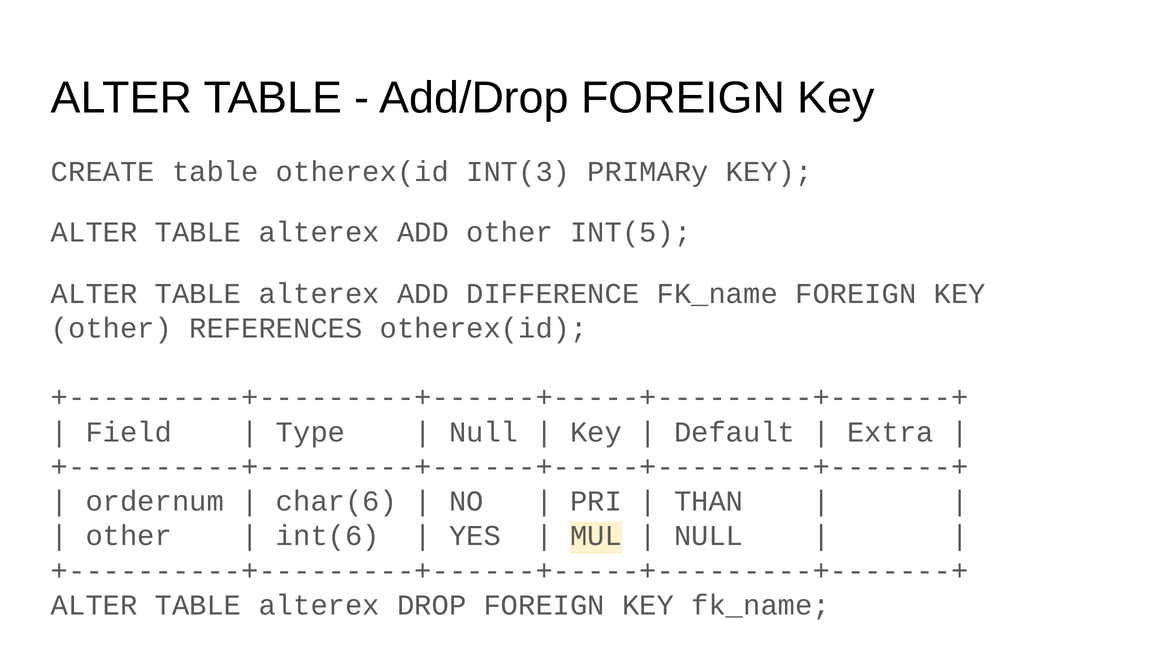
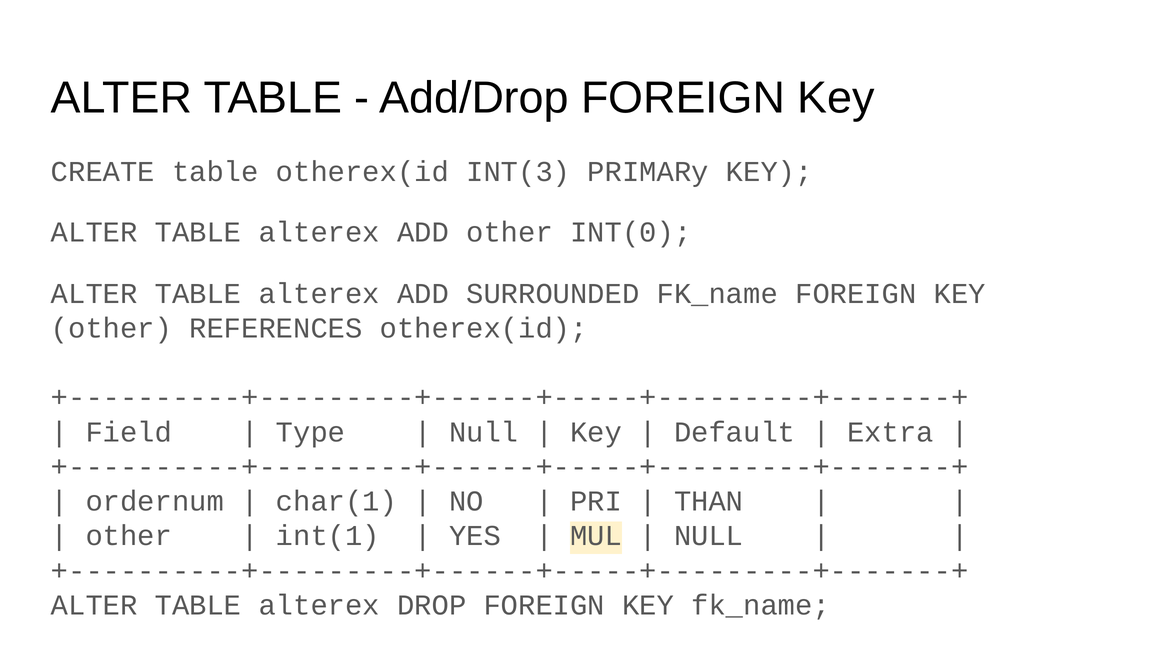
INT(5: INT(5 -> INT(0 (631, 232)
DIFFERENCE: DIFFERENCE -> SURROUNDED (553, 294)
char(6: char(6 -> char(1 (336, 501)
int(6: int(6 -> int(1 (328, 536)
